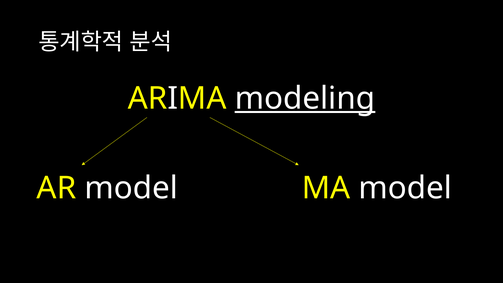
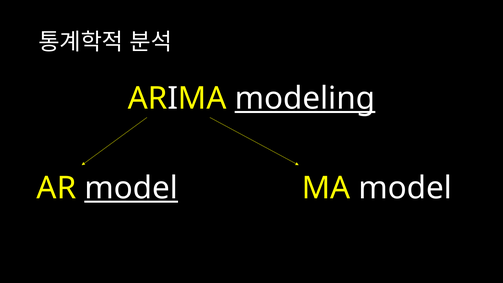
model underline: none -> present (131, 188)
